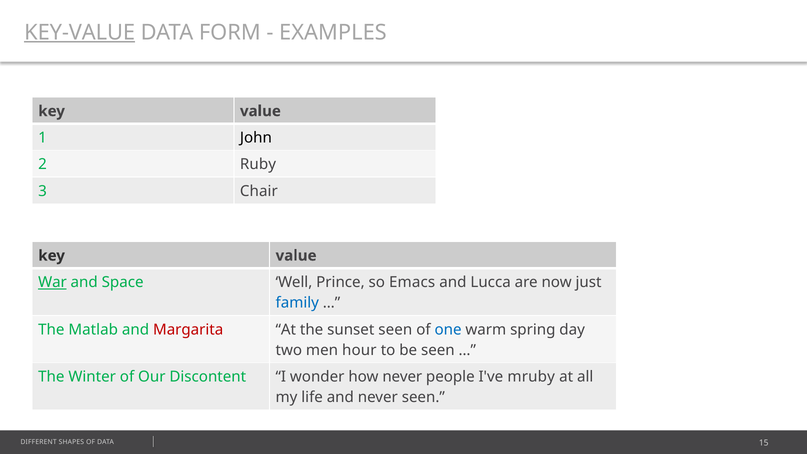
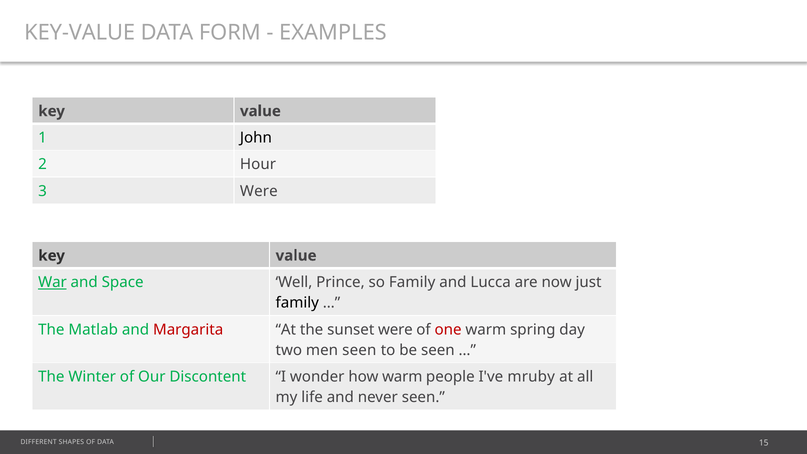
KEY-VALUE underline: present -> none (80, 32)
Ruby: Ruby -> Hour (258, 164)
3 Chair: Chair -> Were (259, 191)
so Emacs: Emacs -> Family (412, 282)
family colour: blue -> black (297, 303)
sunset seen: seen -> were (395, 330)
one colour: blue -> red (448, 330)
men hour: hour -> seen (359, 350)
how never: never -> warm (402, 377)
